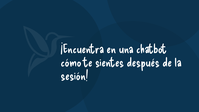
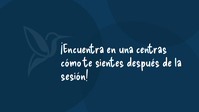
chatbot: chatbot -> centras (152, 49)
